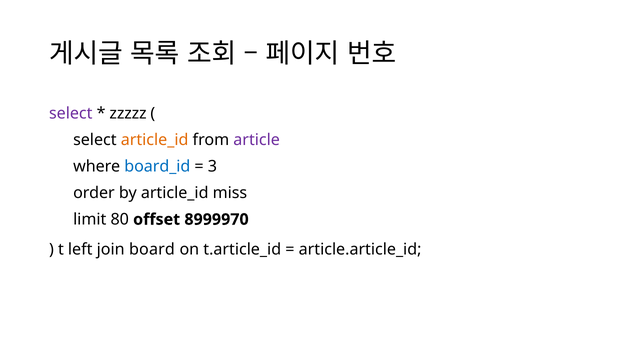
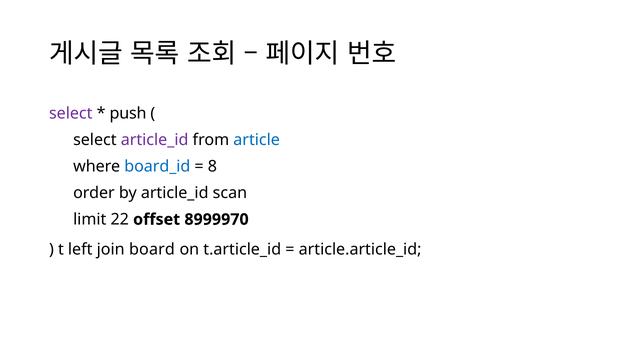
zzzzz: zzzzz -> push (128, 113)
article_id colour: orange -> purple (155, 140)
article colour: purple -> blue (257, 140)
3: 3 -> 8 (212, 166)
miss: miss -> scan (230, 193)
80: 80 -> 22 (120, 219)
